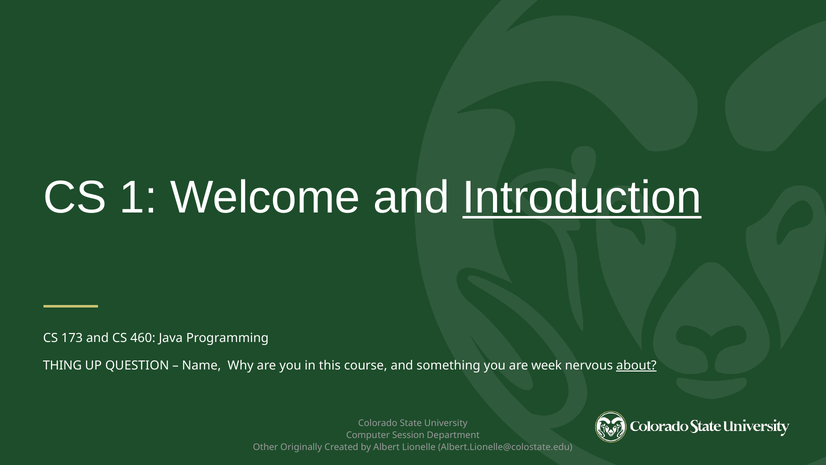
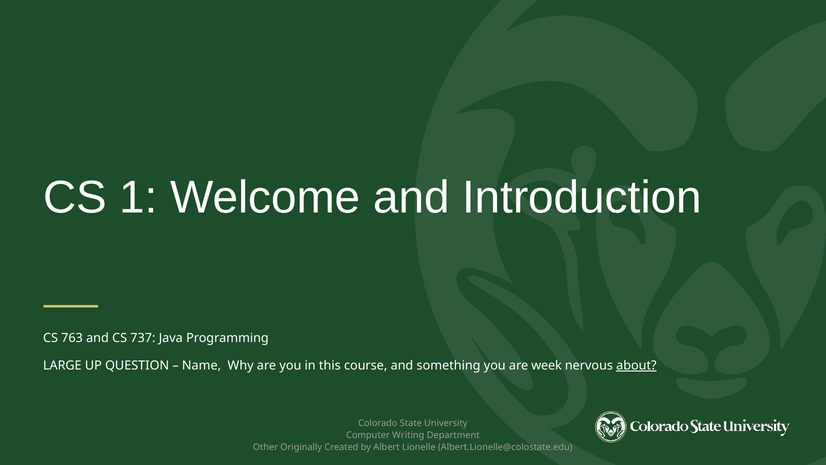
Introduction underline: present -> none (582, 197)
173: 173 -> 763 (72, 338)
460: 460 -> 737 (143, 338)
THING: THING -> LARGE (62, 365)
Session: Session -> Writing (408, 435)
